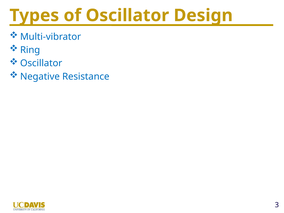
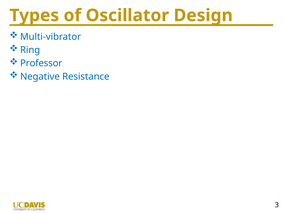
Oscillator: Oscillator -> Professor (41, 63)
